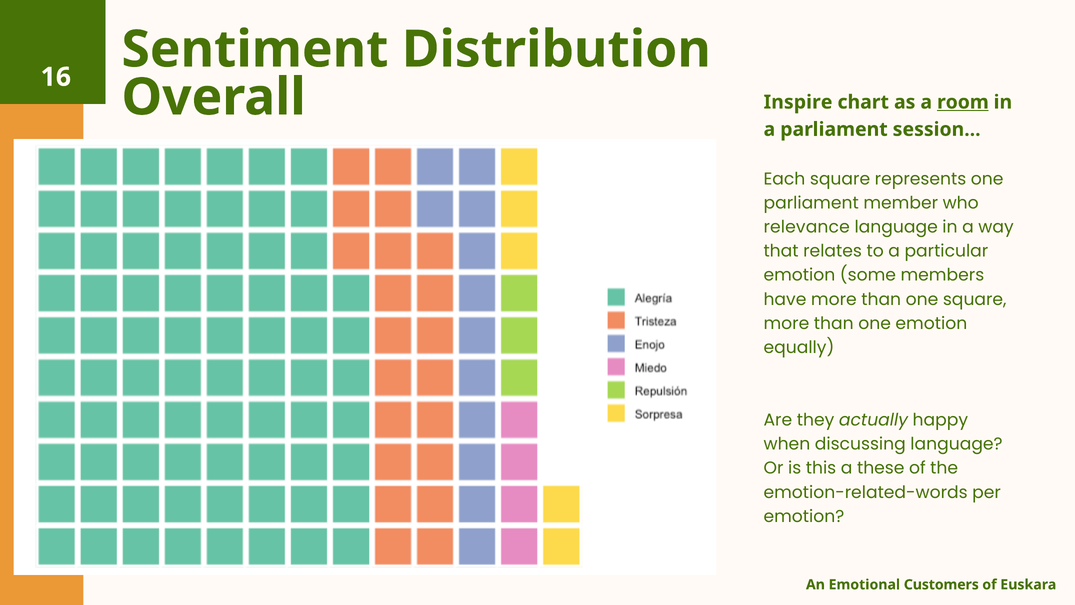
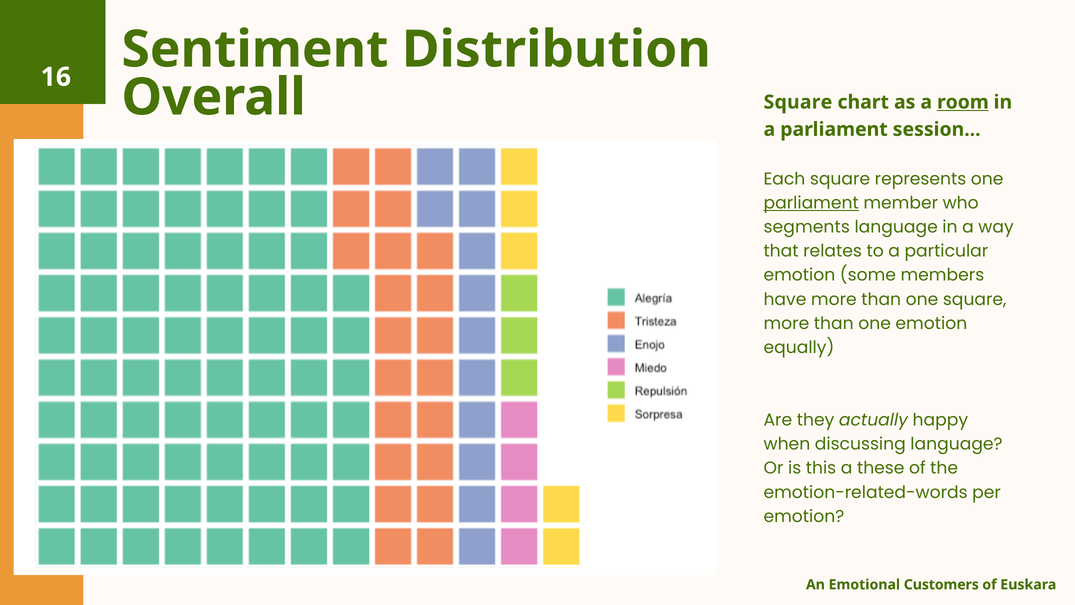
Overall Inspire: Inspire -> Square (798, 102)
parliament underline: none -> present (811, 203)
relevance: relevance -> segments (807, 227)
